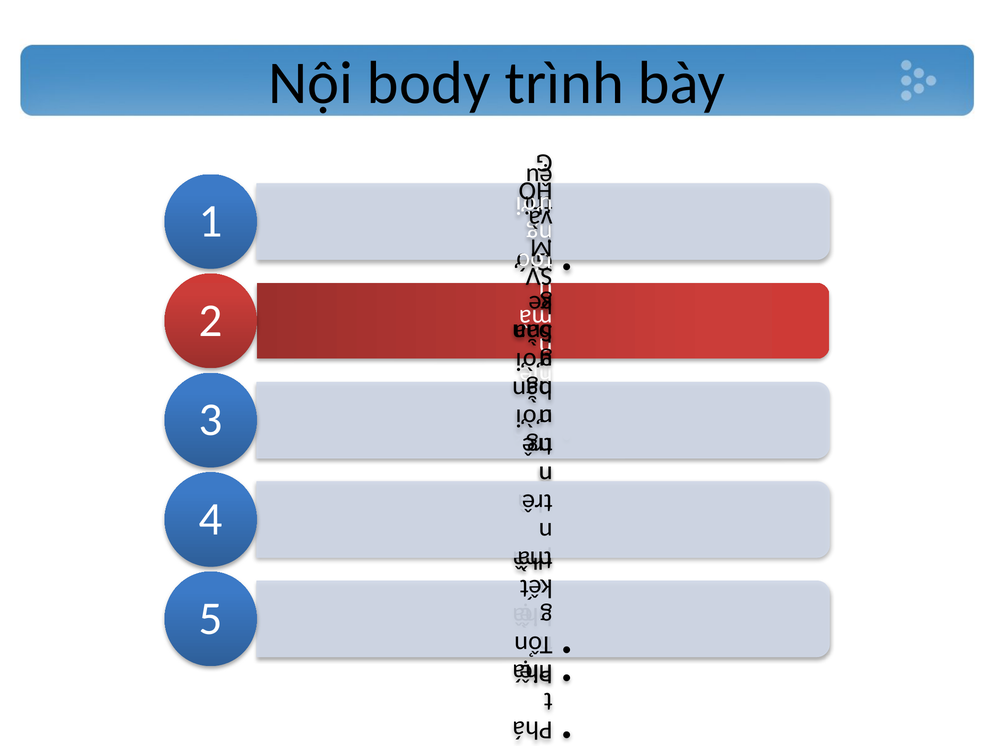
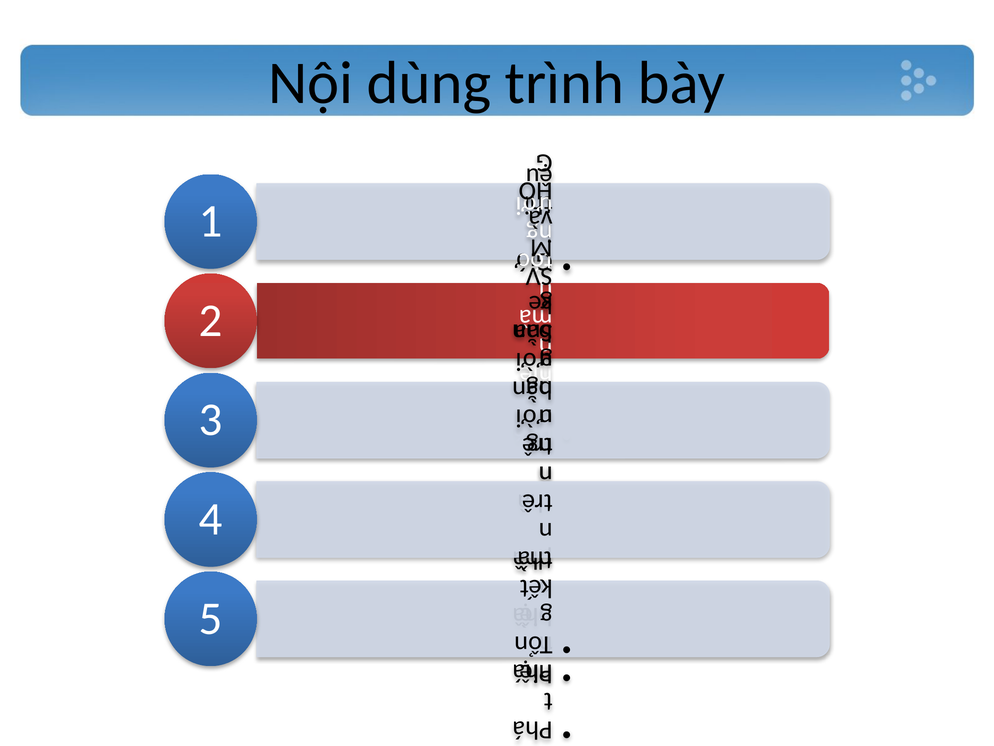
body: body -> dùng (429, 83)
